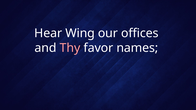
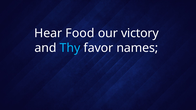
Wing: Wing -> Food (80, 33)
offices: offices -> victory (140, 33)
Thy colour: pink -> light blue (70, 48)
